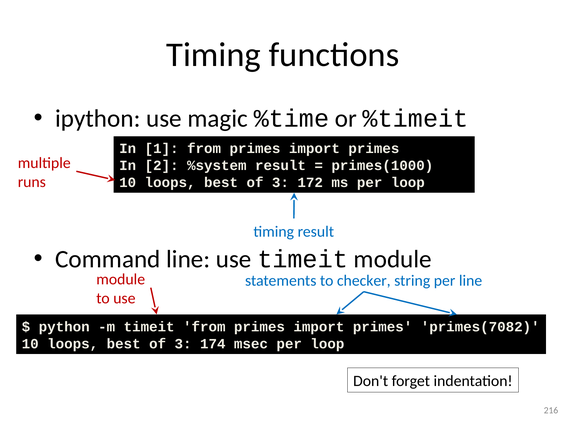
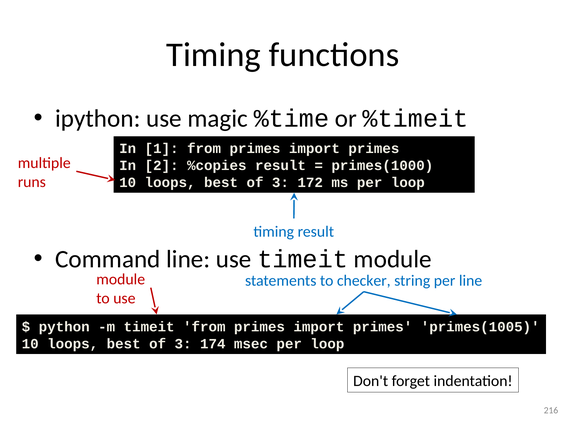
%system: %system -> %copies (217, 166)
primes(7082: primes(7082 -> primes(1005 (480, 327)
